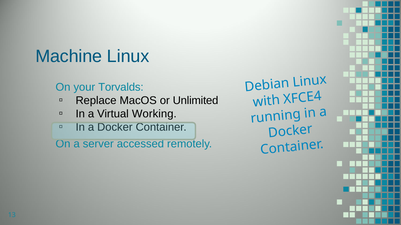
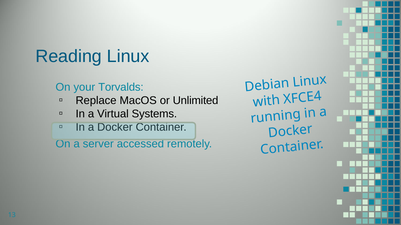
Machine: Machine -> Reading (69, 57)
Working: Working -> Systems (154, 114)
